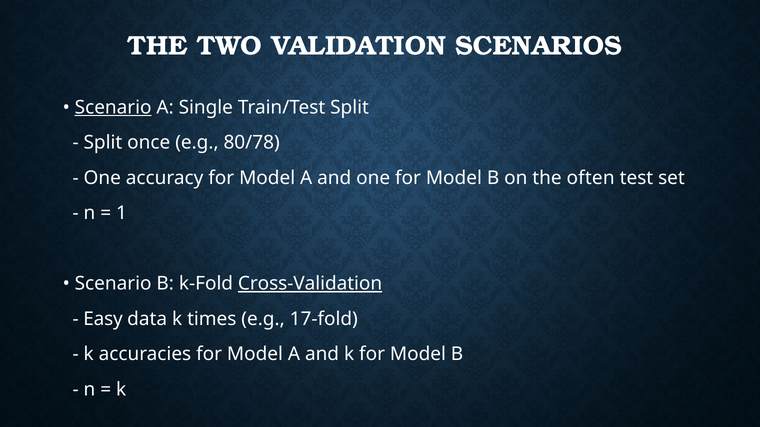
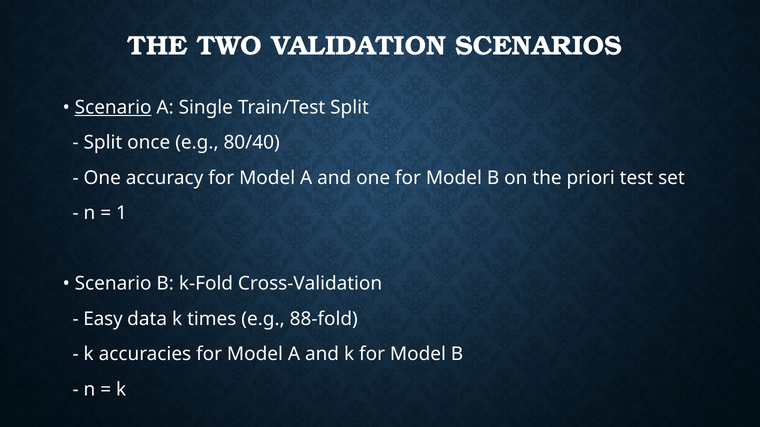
80/78: 80/78 -> 80/40 (252, 143)
often: often -> priori (591, 178)
Cross-Validation underline: present -> none (310, 284)
17-fold: 17-fold -> 88-fold (324, 319)
